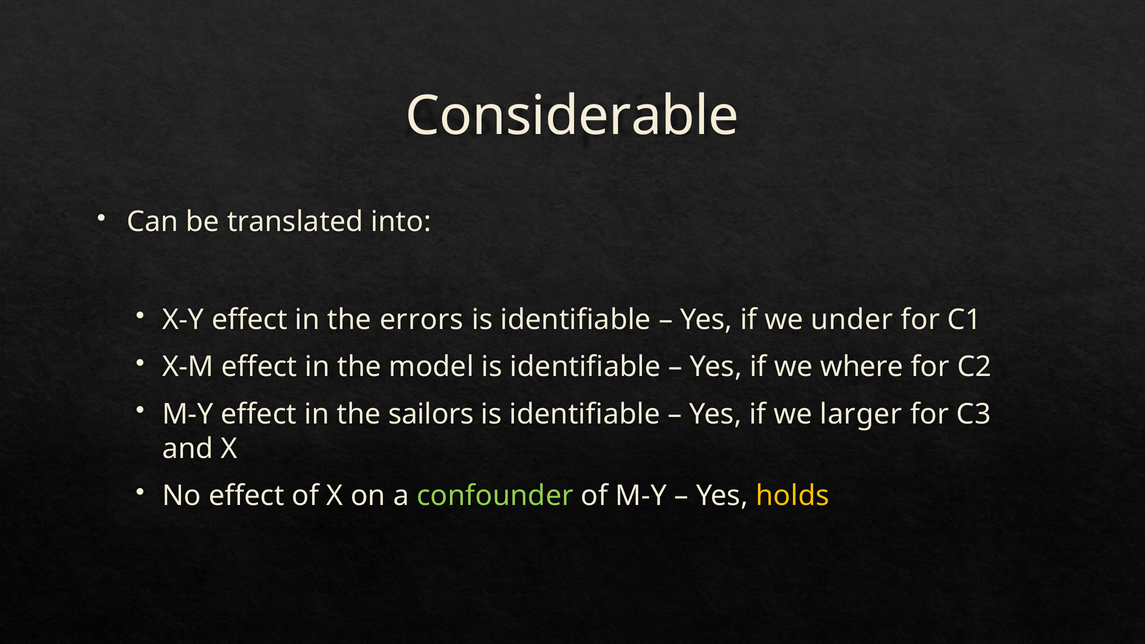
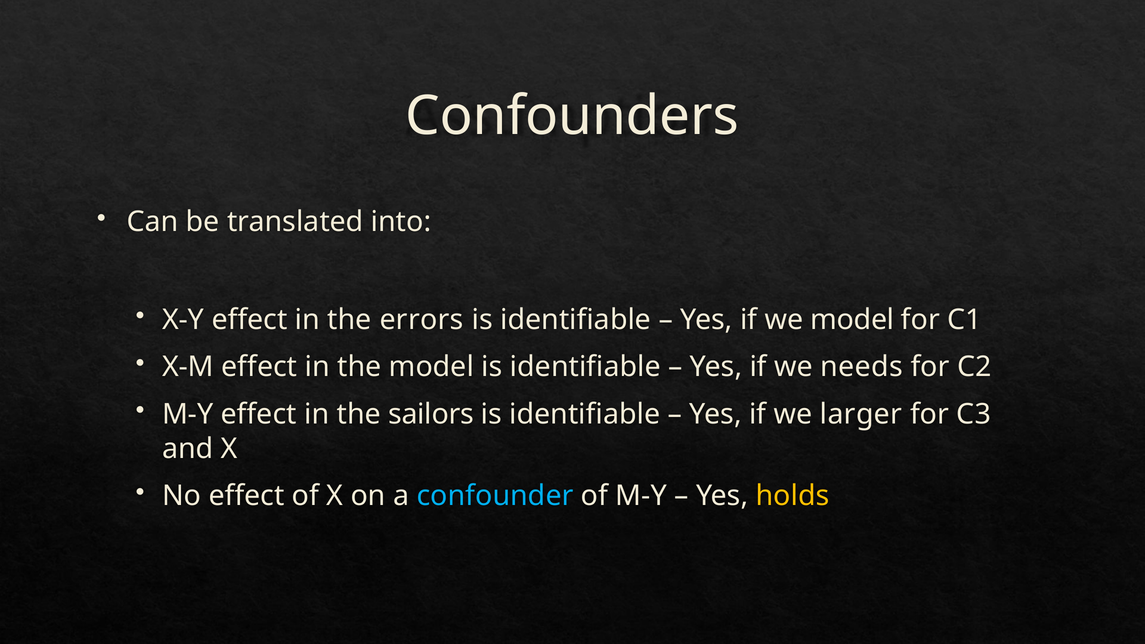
Considerable: Considerable -> Confounders (572, 116)
we under: under -> model (852, 320)
where: where -> needs (862, 367)
confounder colour: light green -> light blue (495, 496)
